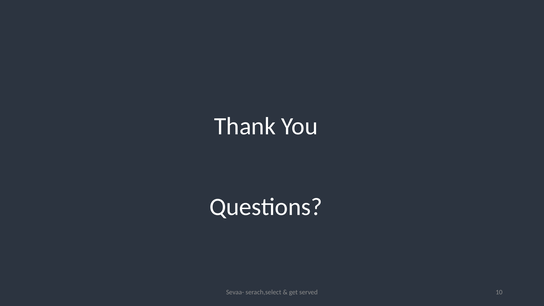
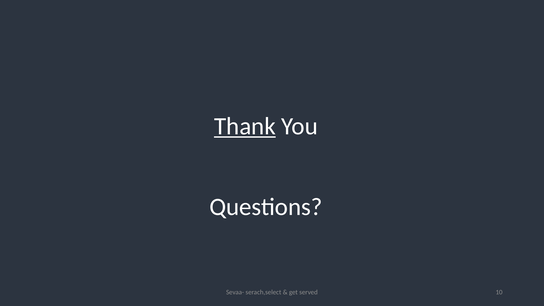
Thank underline: none -> present (245, 126)
